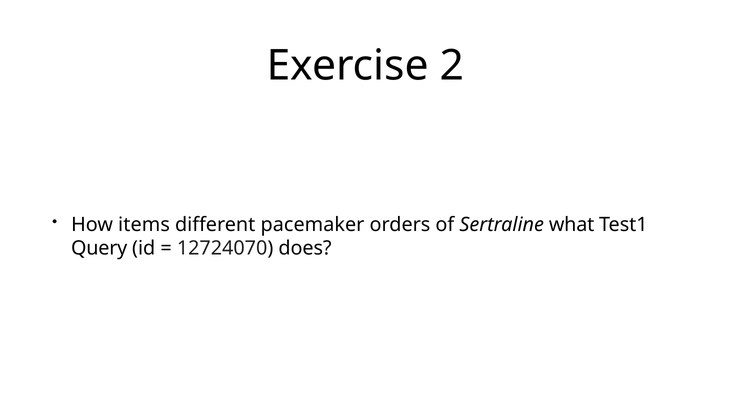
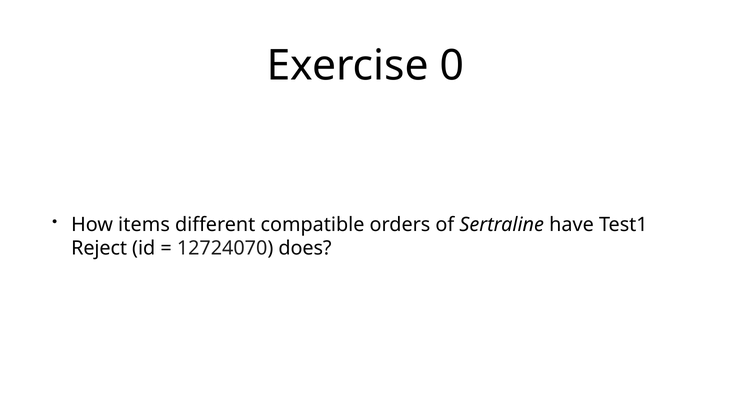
2: 2 -> 0 (452, 66)
pacemaker: pacemaker -> compatible (313, 225)
what: what -> have (571, 225)
Query: Query -> Reject (99, 248)
